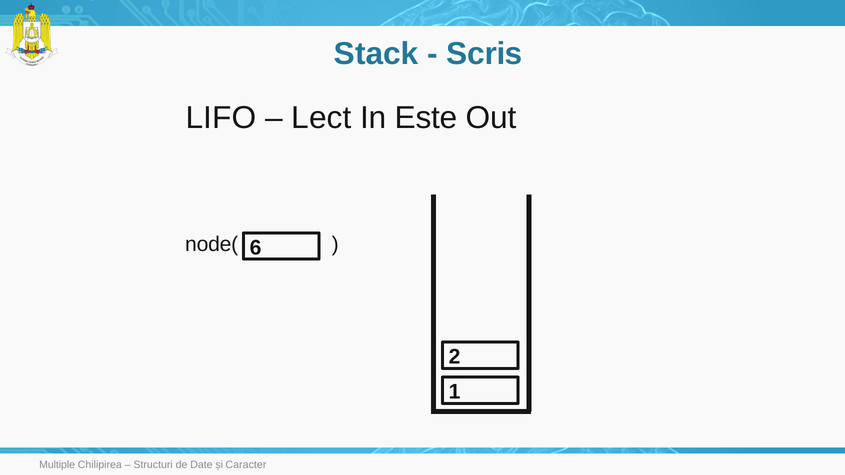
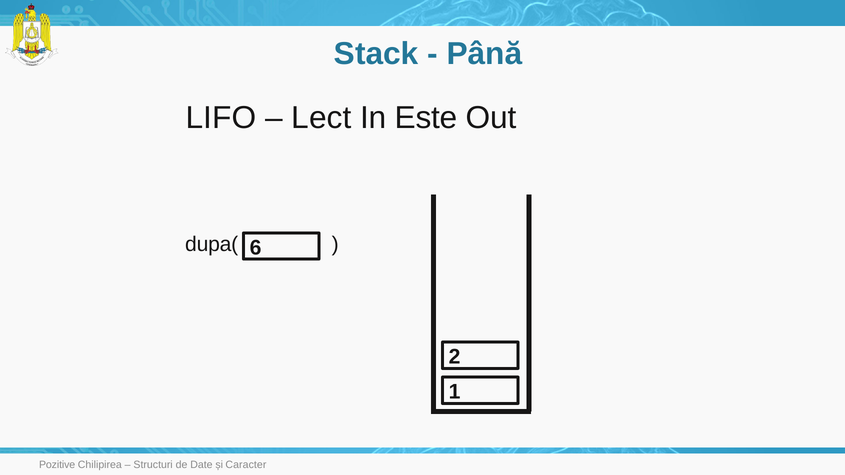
Scris: Scris -> Până (484, 54)
node(: node( -> dupa( (212, 245)
Multiple: Multiple -> Pozitive (57, 465)
